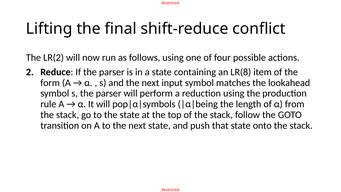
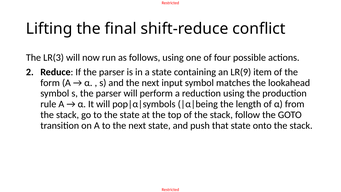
LR(2: LR(2 -> LR(3 (54, 58)
LR(8: LR(8 -> LR(9 (241, 72)
